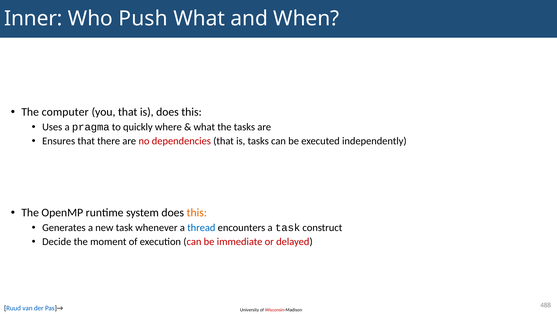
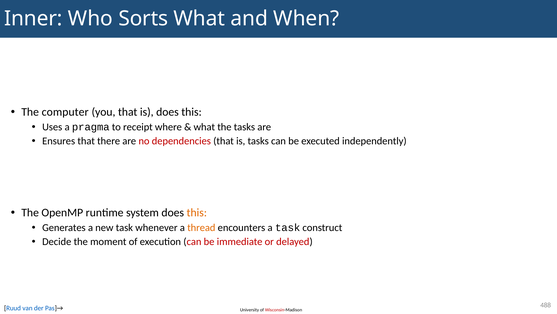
Push: Push -> Sorts (143, 19)
quickly: quickly -> receipt (138, 127)
thread colour: blue -> orange (201, 227)
